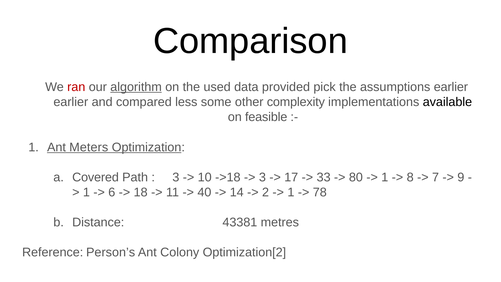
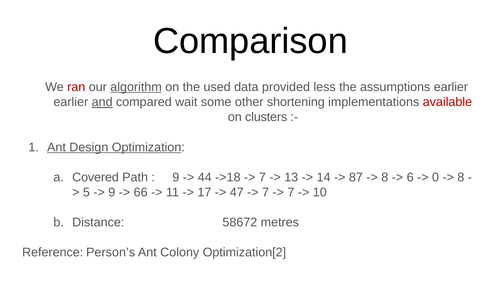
pick: pick -> less (325, 87)
and underline: none -> present (102, 102)
less: less -> wait (186, 102)
complexity: complexity -> shortening (296, 102)
available colour: black -> red (447, 102)
feasible: feasible -> clusters (266, 117)
Meters: Meters -> Design (89, 147)
3: 3 -> 9 (176, 177)
10: 10 -> 44 (205, 177)
3: 3 -> 7 (262, 177)
17: 17 -> 13 (291, 177)
33: 33 -> 14 (324, 177)
80: 80 -> 87 (356, 177)
1: 1 -> 8 (385, 177)
8: 8 -> 6 (410, 177)
7: 7 -> 0 (436, 177)
9: 9 -> 8 (461, 177)
1: 1 -> 5 (86, 192)
6: 6 -> 9 (112, 192)
18: 18 -> 66 (141, 192)
40: 40 -> 17 (204, 192)
14: 14 -> 47 (237, 192)
2: 2 -> 7 (266, 192)
1: 1 -> 7 (291, 192)
78: 78 -> 10 (320, 192)
43381: 43381 -> 58672 (240, 222)
